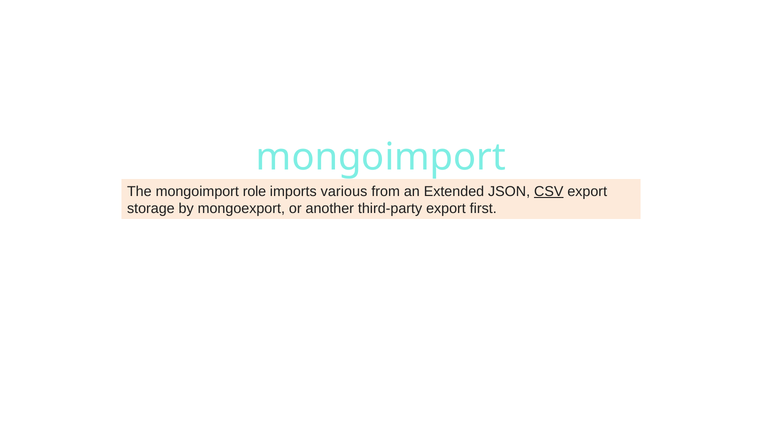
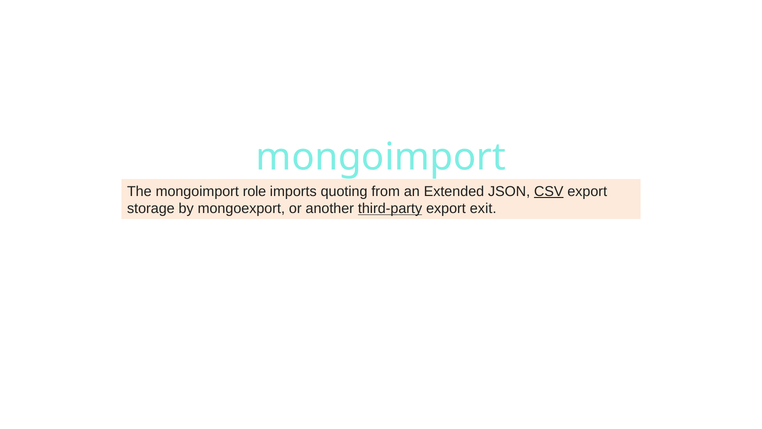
various: various -> quoting (344, 191)
third-party underline: none -> present (390, 208)
first: first -> exit (483, 208)
